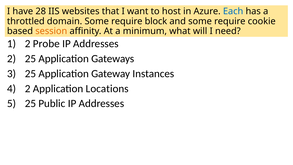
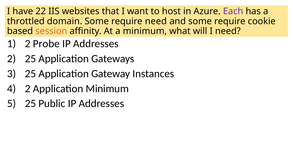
28: 28 -> 22 (41, 11)
Each colour: blue -> purple (233, 11)
require block: block -> need (156, 21)
Application Locations: Locations -> Minimum (107, 88)
